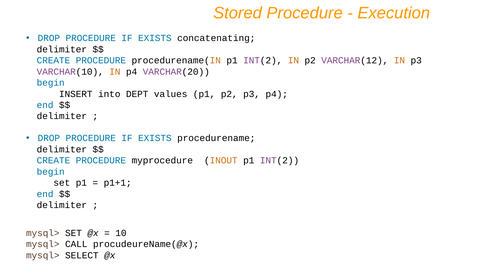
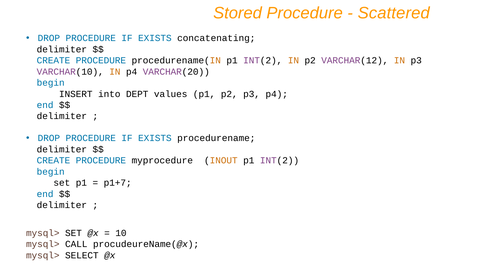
Execution: Execution -> Scattered (394, 13)
p1+1: p1+1 -> p1+7 (118, 183)
